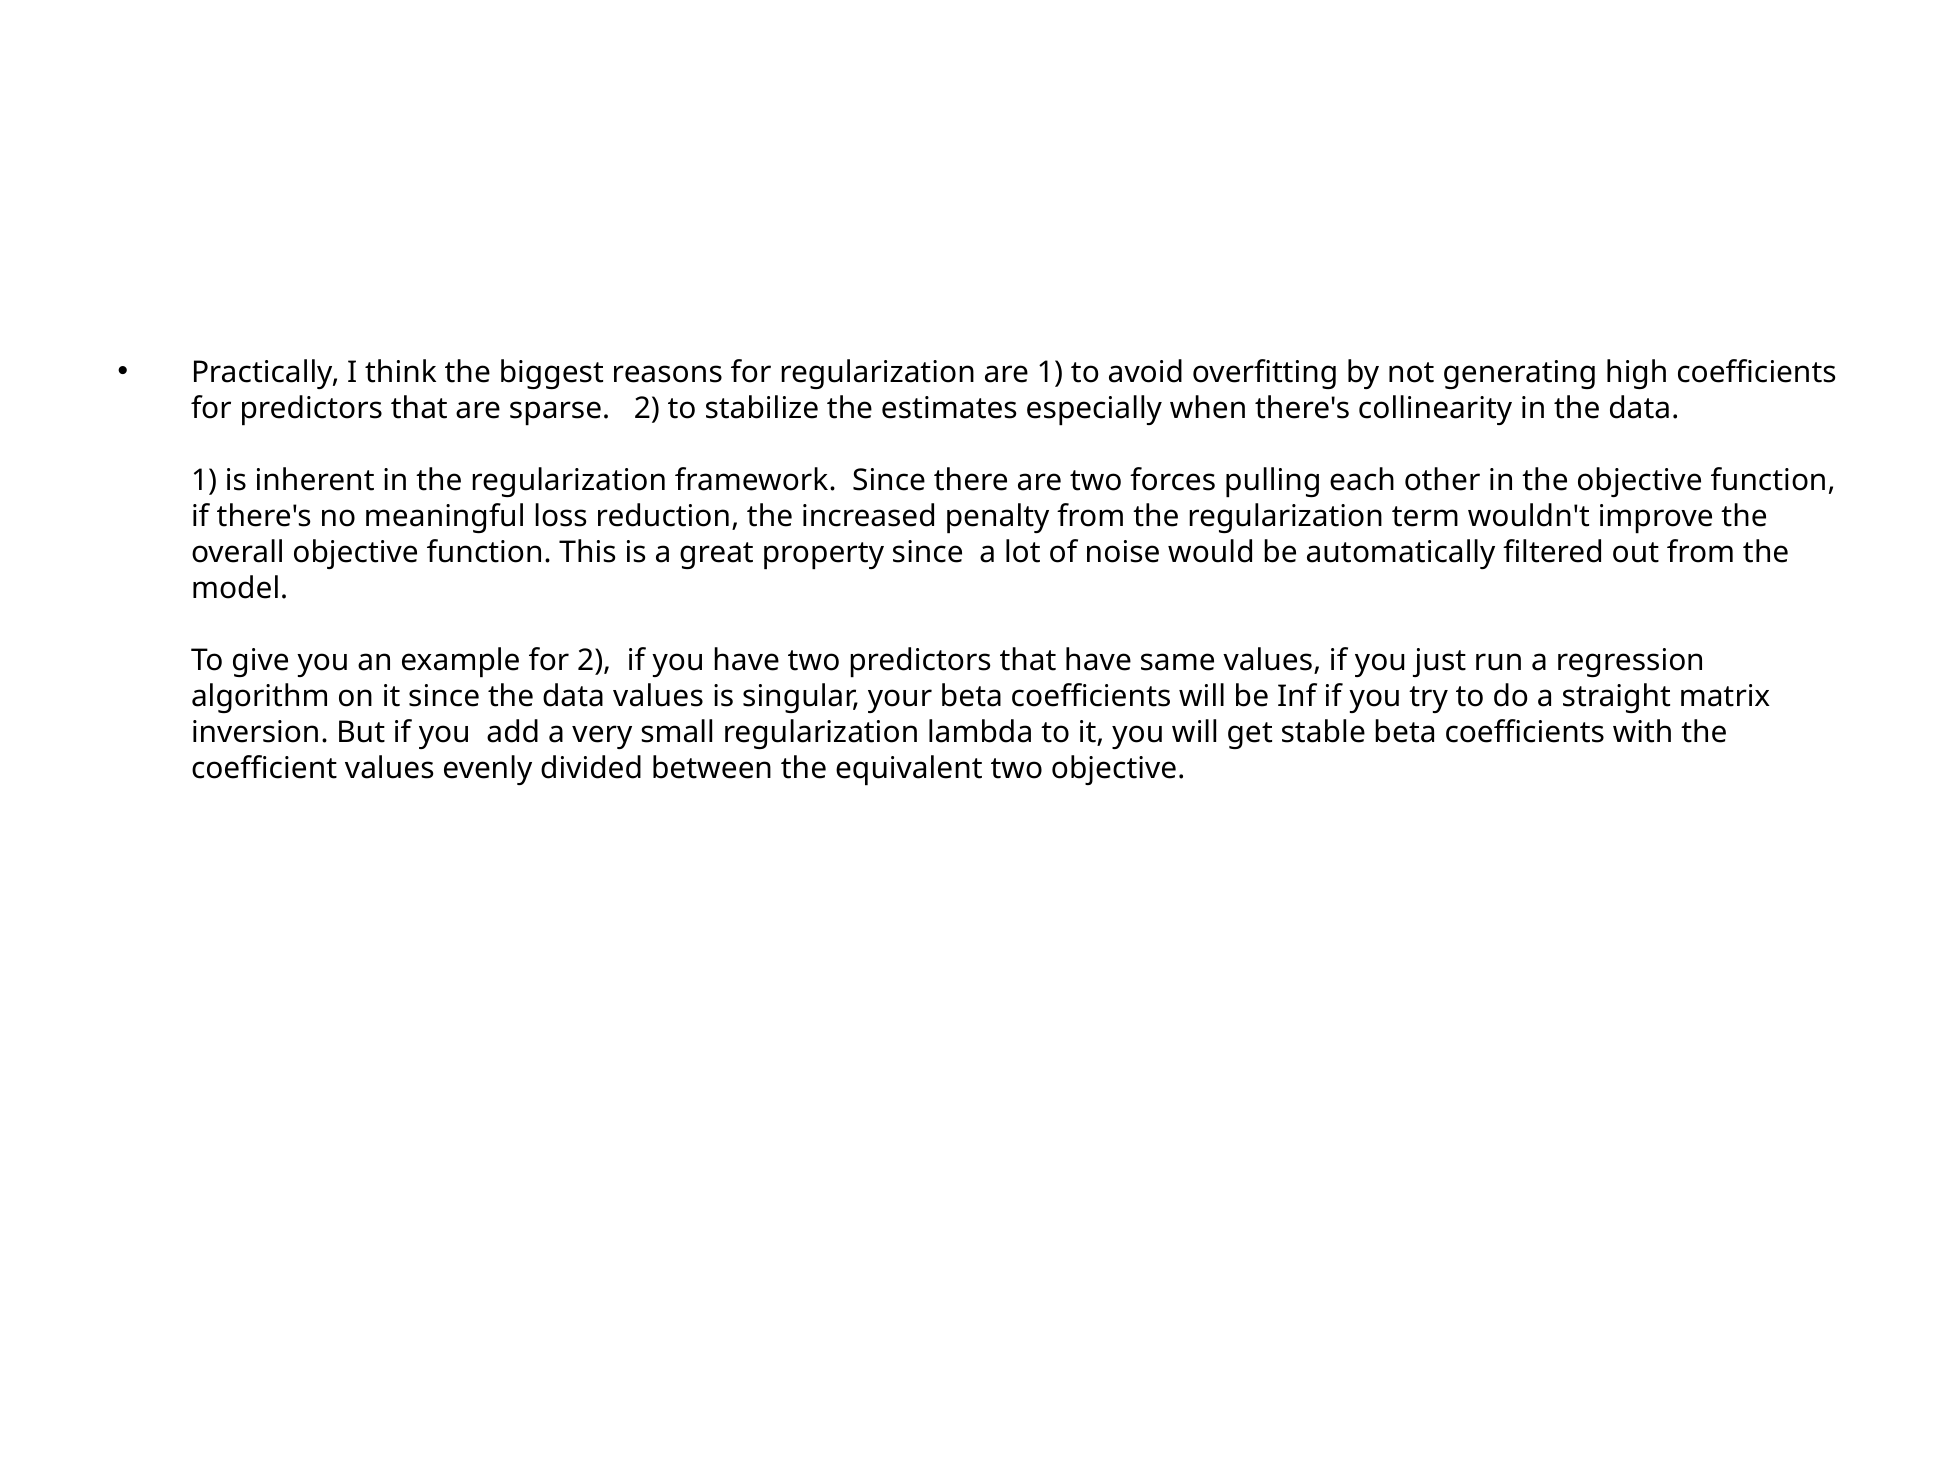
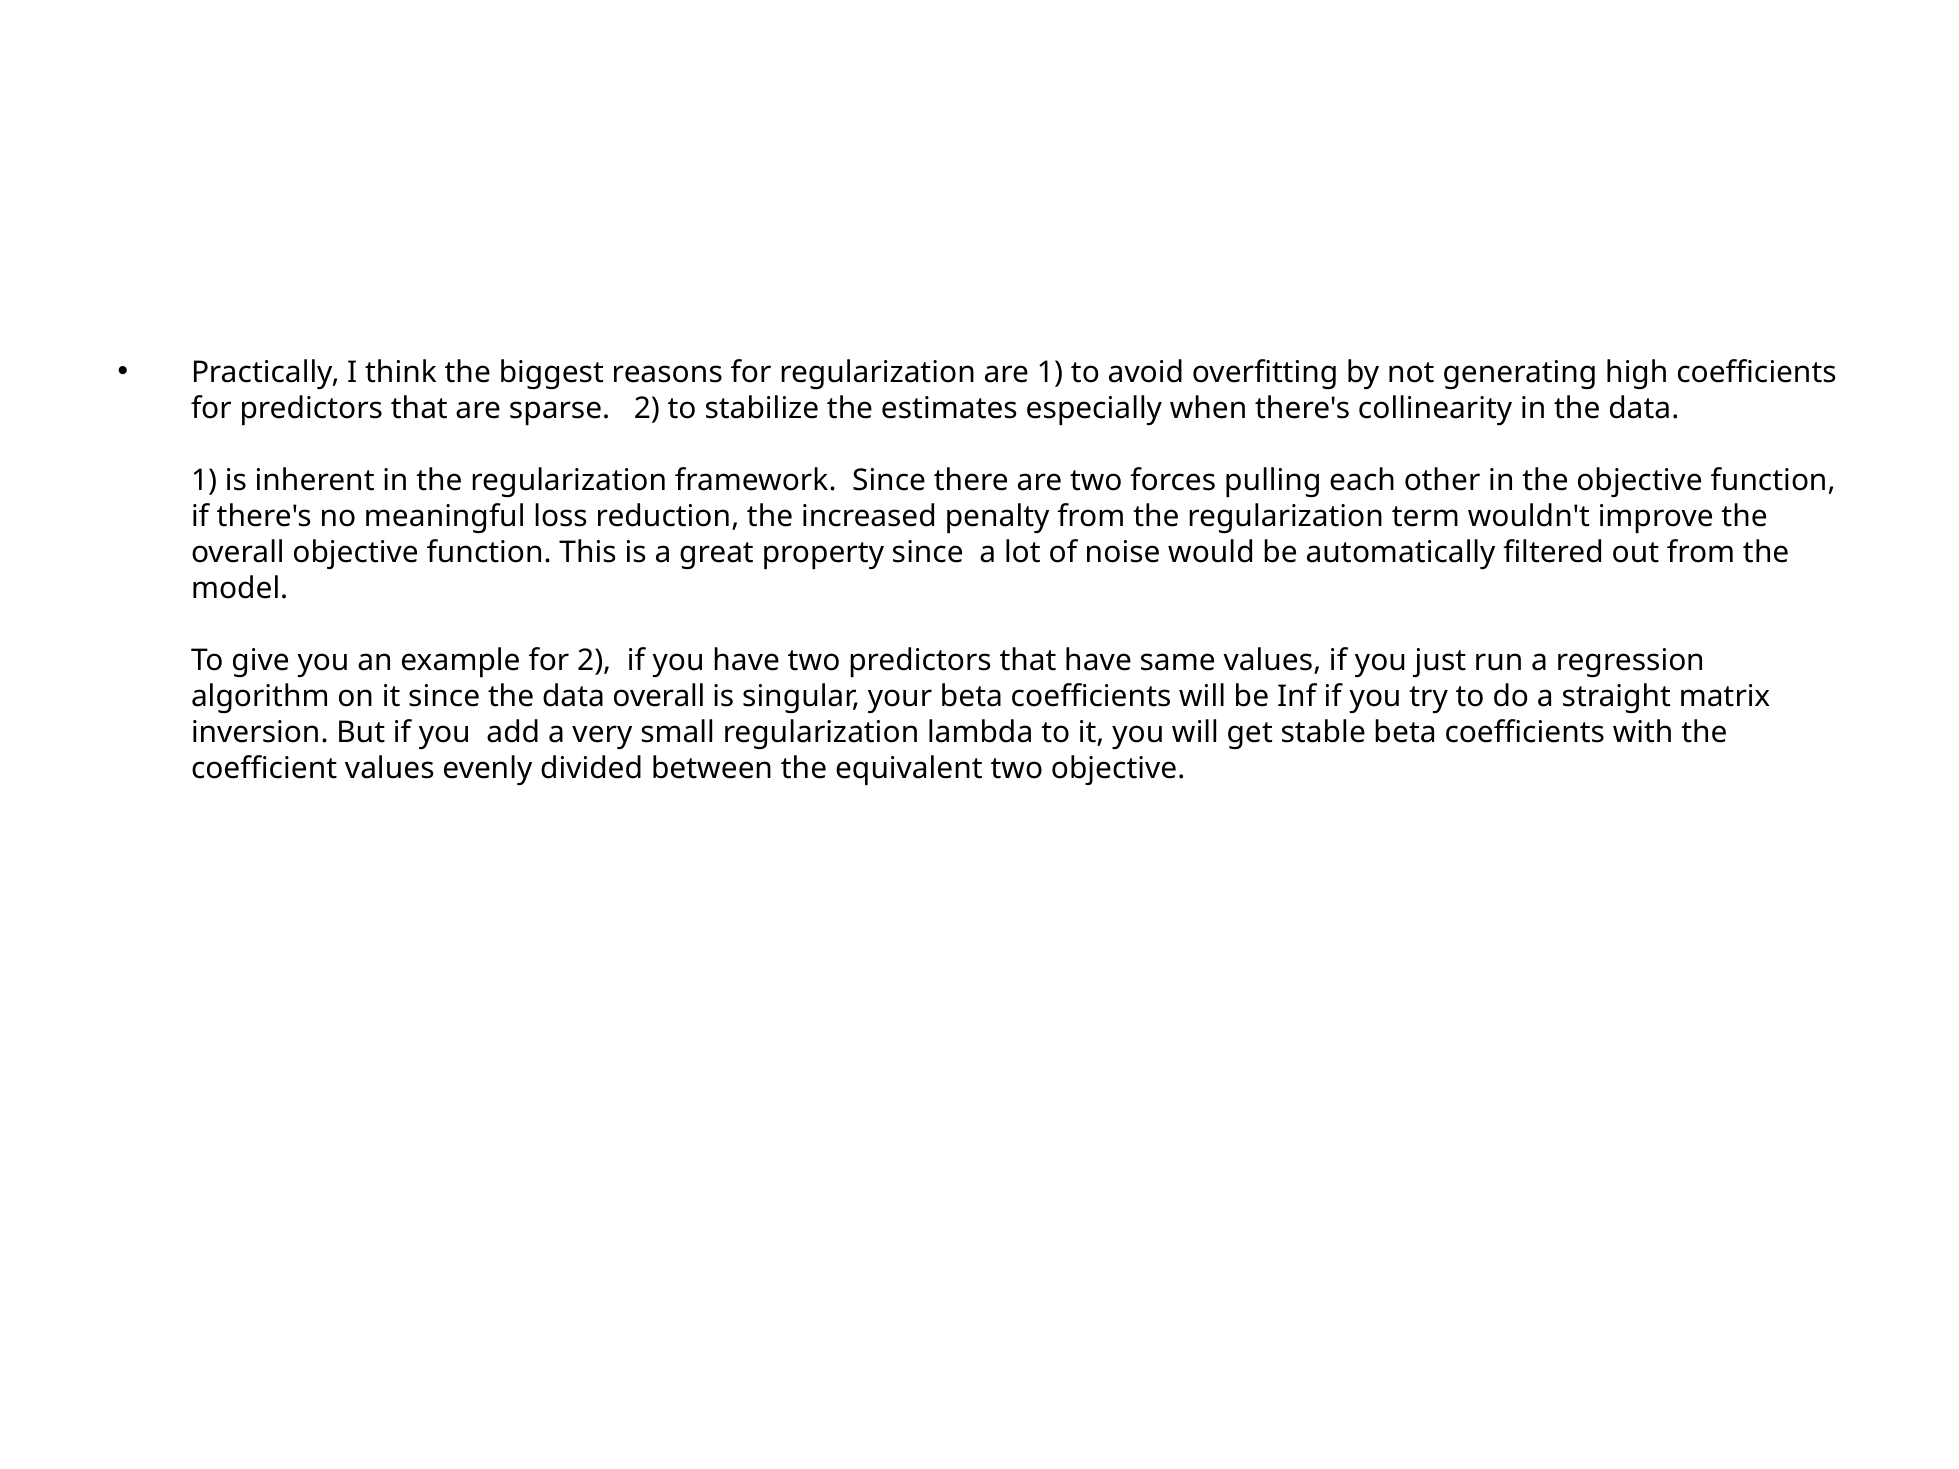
data values: values -> overall (659, 697)
